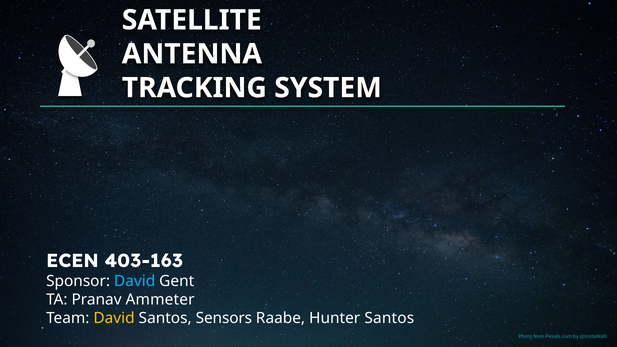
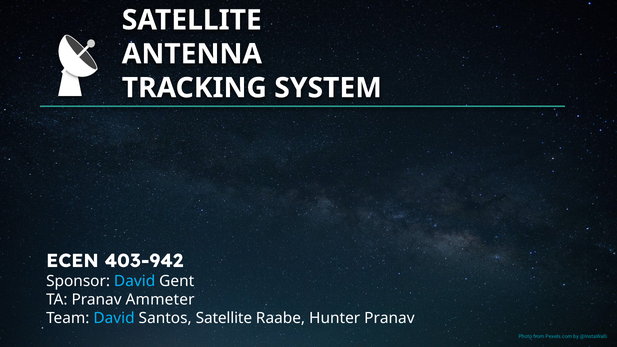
403-163: 403-163 -> 403-942 (144, 261)
David colour: yellow -> light blue (114, 318)
Santos Sensors: Sensors -> Satellite (224, 318)
Hunter Santos: Santos -> Pranav (389, 318)
